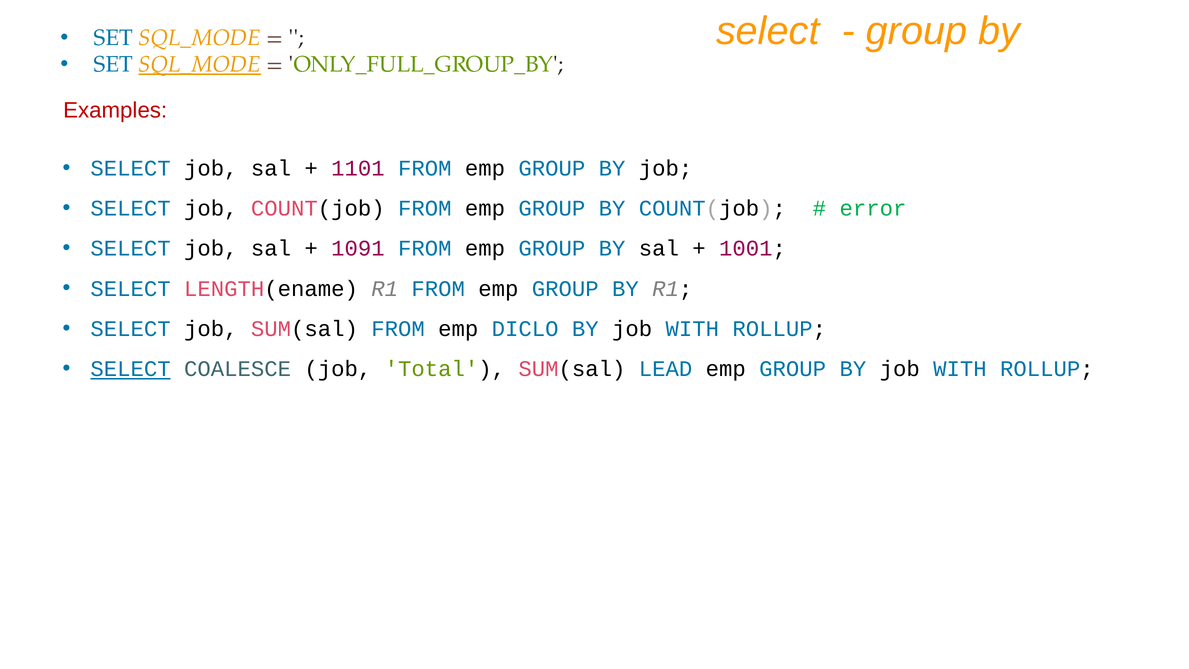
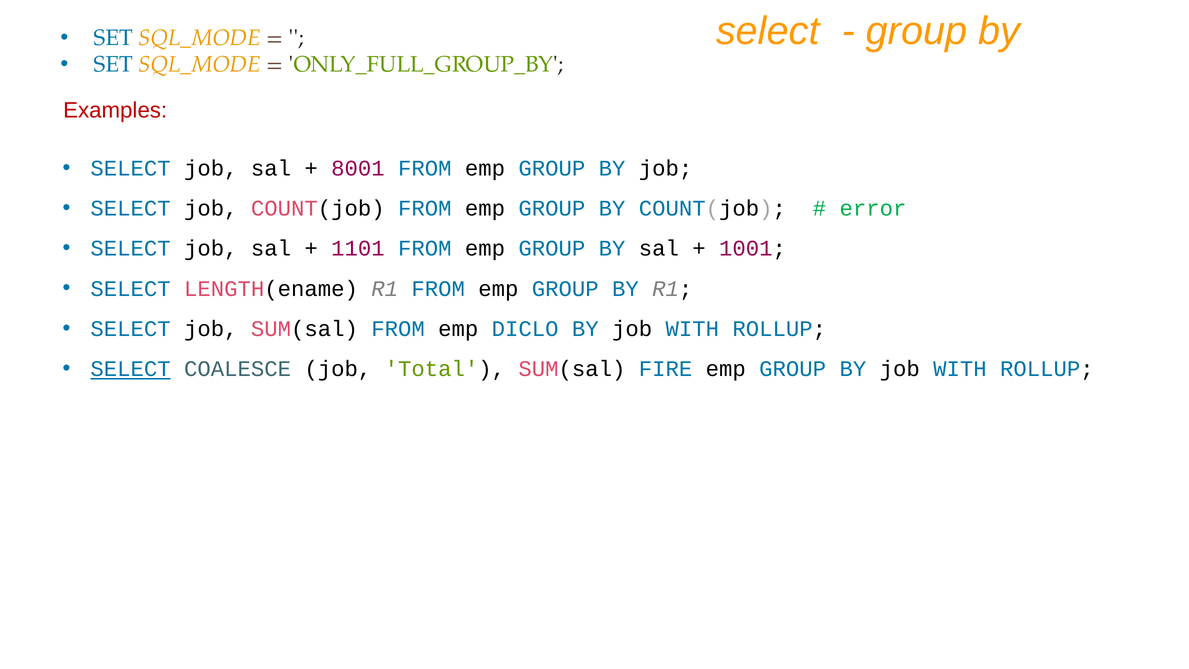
SQL_MODE underline: present -> none (200, 65)
1101: 1101 -> 8001 (358, 168)
1091: 1091 -> 1101 (358, 249)
LEAD: LEAD -> FIRE (666, 369)
